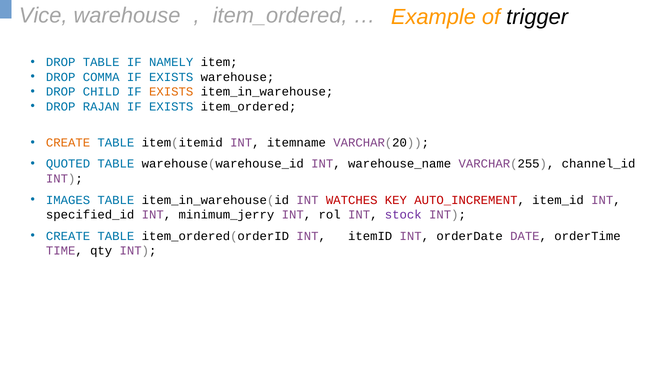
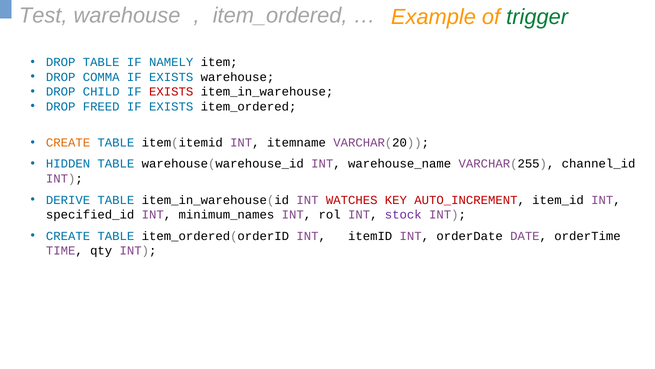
Vice: Vice -> Test (43, 16)
trigger colour: black -> green (537, 17)
EXISTS colour: orange -> red (171, 92)
RAJAN: RAJAN -> FREED (101, 106)
QUOTED: QUOTED -> HIDDEN (68, 164)
IMAGES: IMAGES -> DERIVE (68, 200)
minimum_jerry: minimum_jerry -> minimum_names (226, 214)
